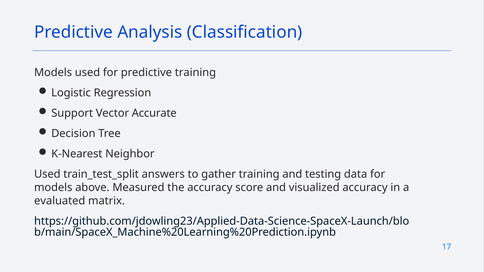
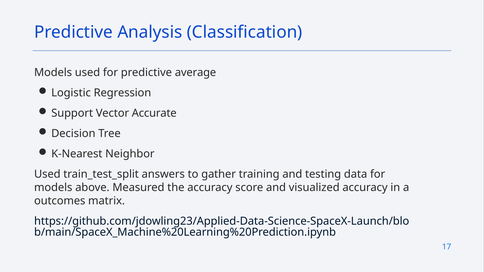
predictive training: training -> average (196, 73)
evaluated: evaluated -> outcomes (60, 201)
